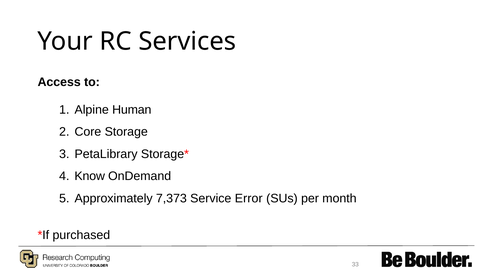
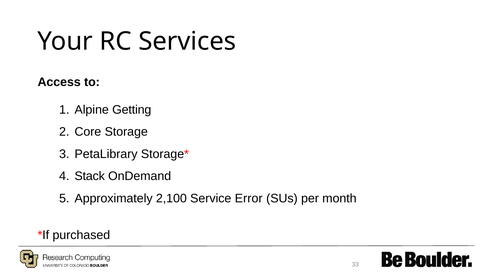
Human: Human -> Getting (132, 110)
Know: Know -> Stack (90, 176)
7,373: 7,373 -> 2,100 (171, 199)
